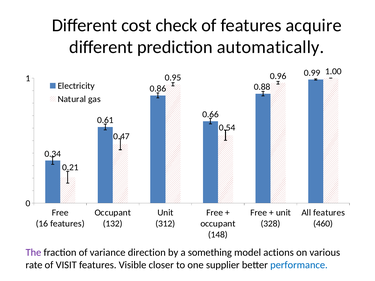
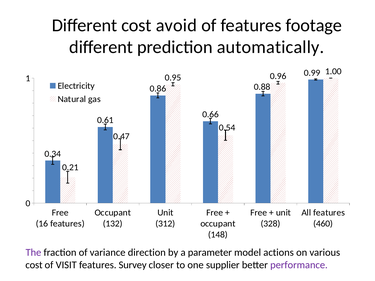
check: check -> avoid (176, 25)
acquire: acquire -> footage (314, 25)
something: something -> parameter (210, 253)
rate: rate -> cost (34, 265)
Visible: Visible -> Survey (133, 265)
performance colour: blue -> purple (299, 265)
